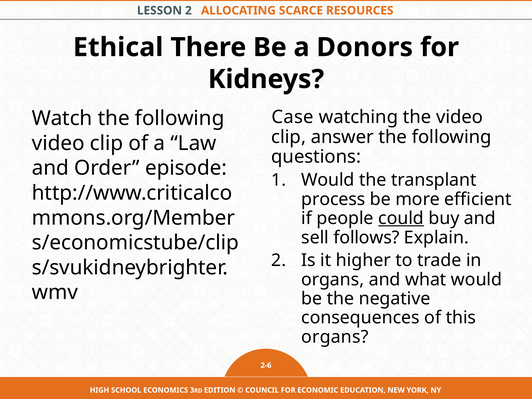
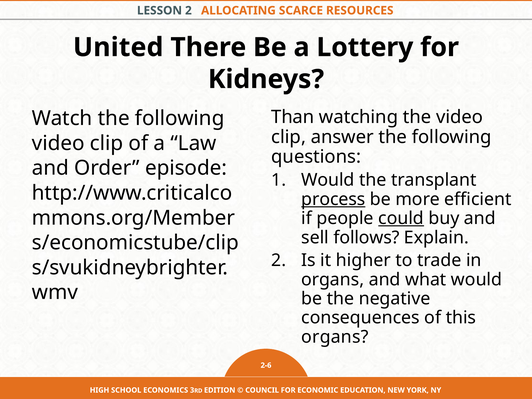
Ethical: Ethical -> United (118, 47)
Donors: Donors -> Lottery (365, 47)
Case: Case -> Than (293, 117)
process underline: none -> present (333, 199)
